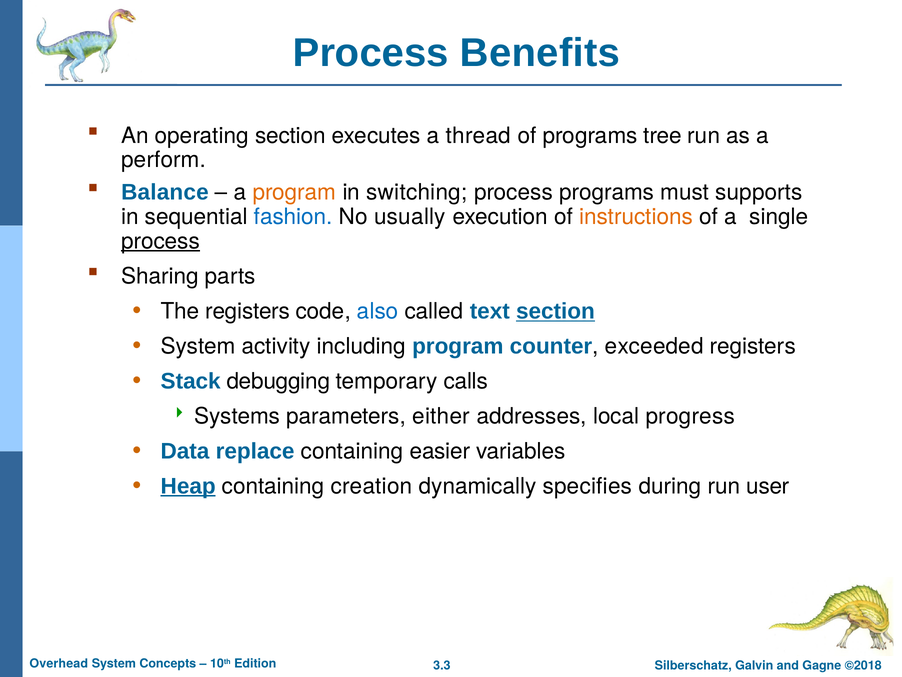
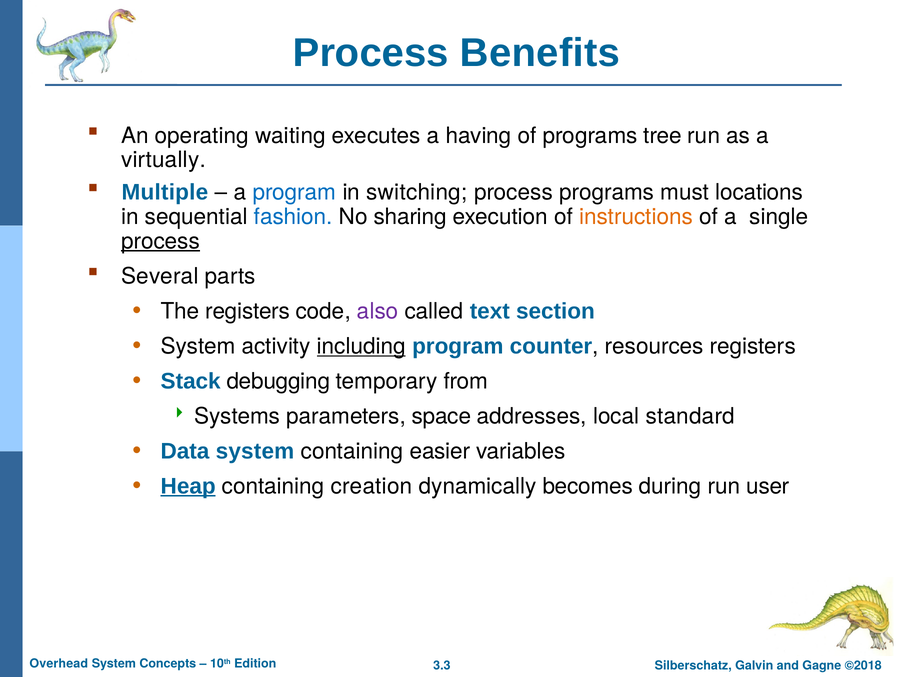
operating section: section -> waiting (290, 136)
thread: thread -> having (479, 136)
perform: perform -> virtually (164, 160)
Balance: Balance -> Multiple (165, 192)
program colour: orange -> blue (294, 192)
supports: supports -> locations (759, 192)
usually: usually -> sharing (410, 217)
Sharing: Sharing -> Several (160, 276)
also colour: blue -> purple (378, 311)
section underline: present -> none (555, 311)
including underline: none -> present (361, 346)
exceeded: exceeded -> resources (654, 346)
calls: calls -> from (466, 381)
either: either -> space (441, 416)
progress: progress -> standard (690, 416)
Data replace: replace -> system (255, 451)
specifies: specifies -> becomes (588, 486)
